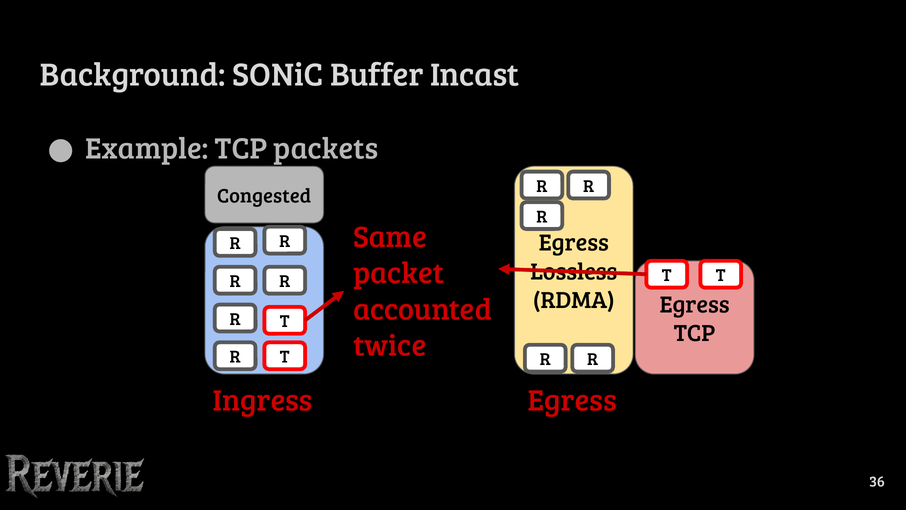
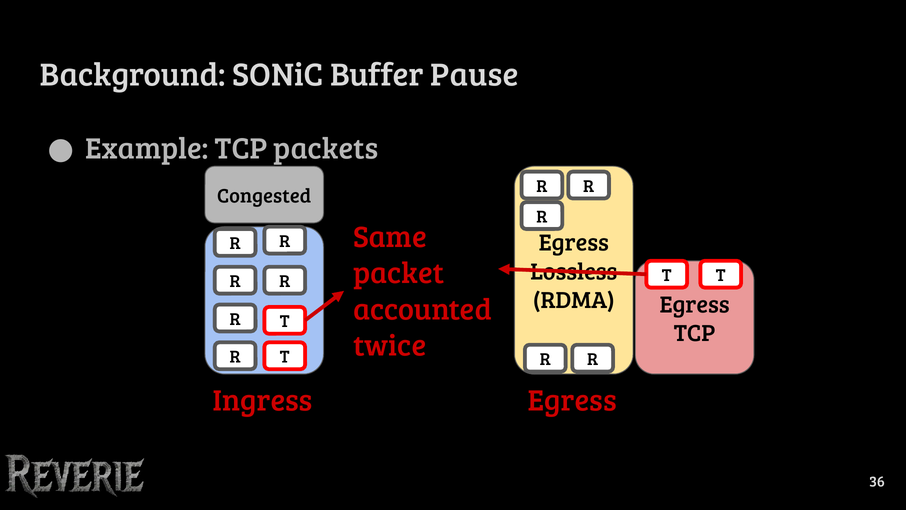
Incast: Incast -> Pause (474, 75)
